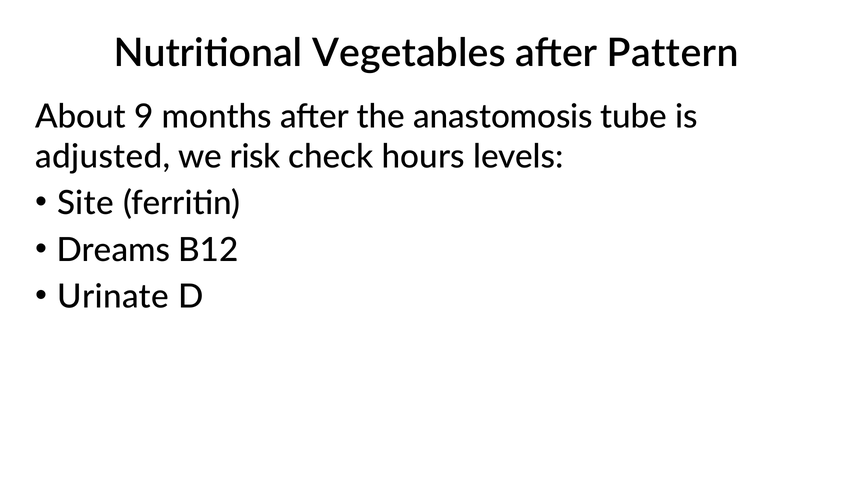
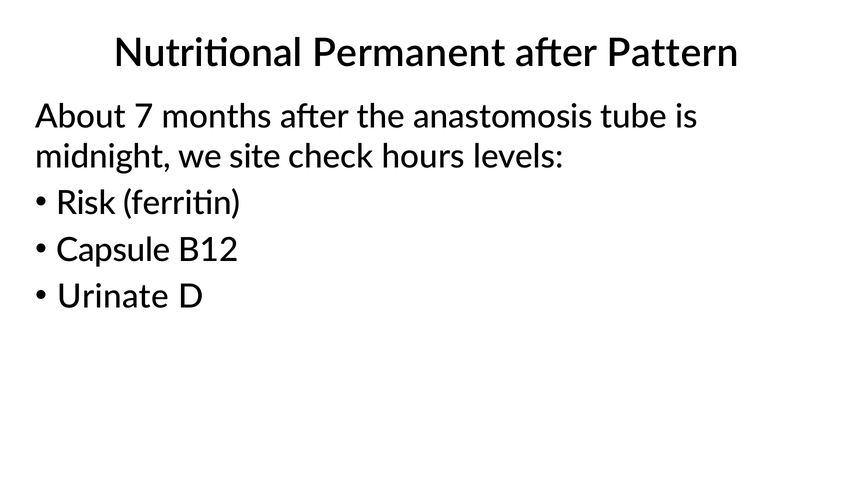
Vegetables: Vegetables -> Permanent (409, 53)
9: 9 -> 7 (144, 117)
adjusted: adjusted -> midnight (103, 156)
risk: risk -> site (255, 156)
Site: Site -> Risk (86, 203)
Dreams: Dreams -> Capsule (113, 250)
